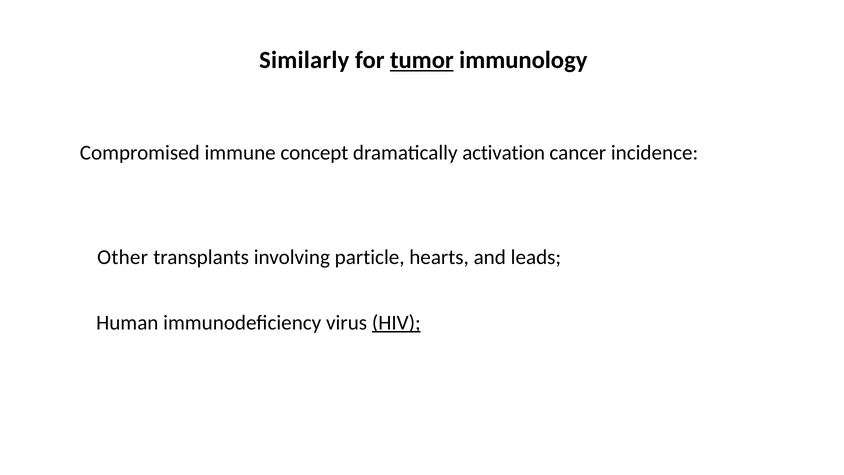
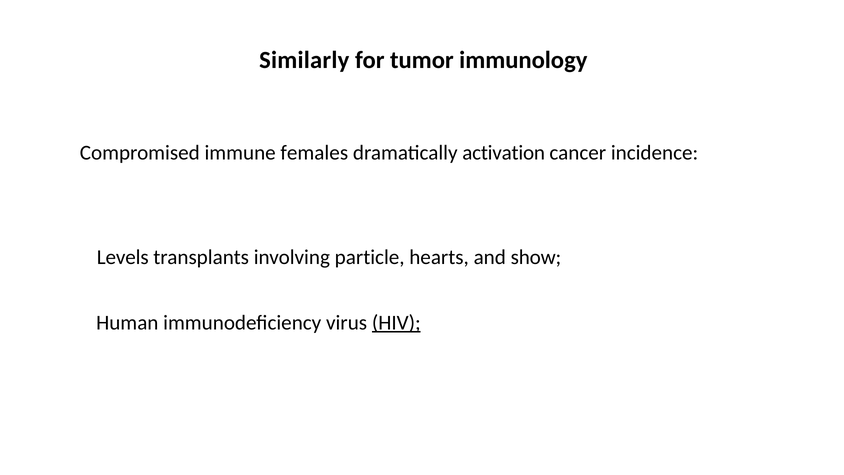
tumor underline: present -> none (422, 60)
concept: concept -> females (314, 152)
Other: Other -> Levels (123, 257)
leads: leads -> show (536, 257)
